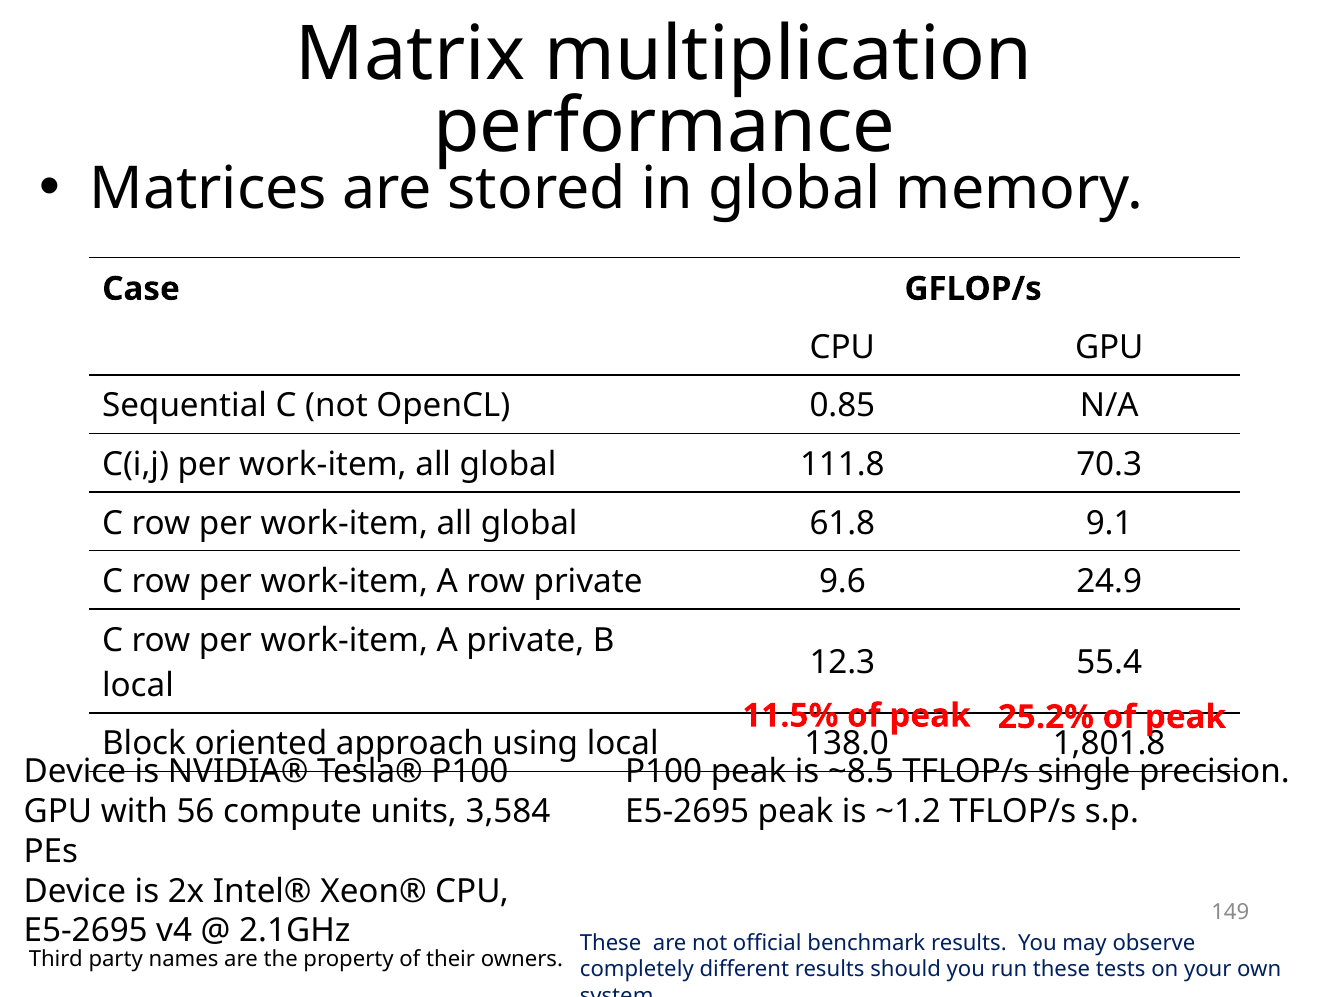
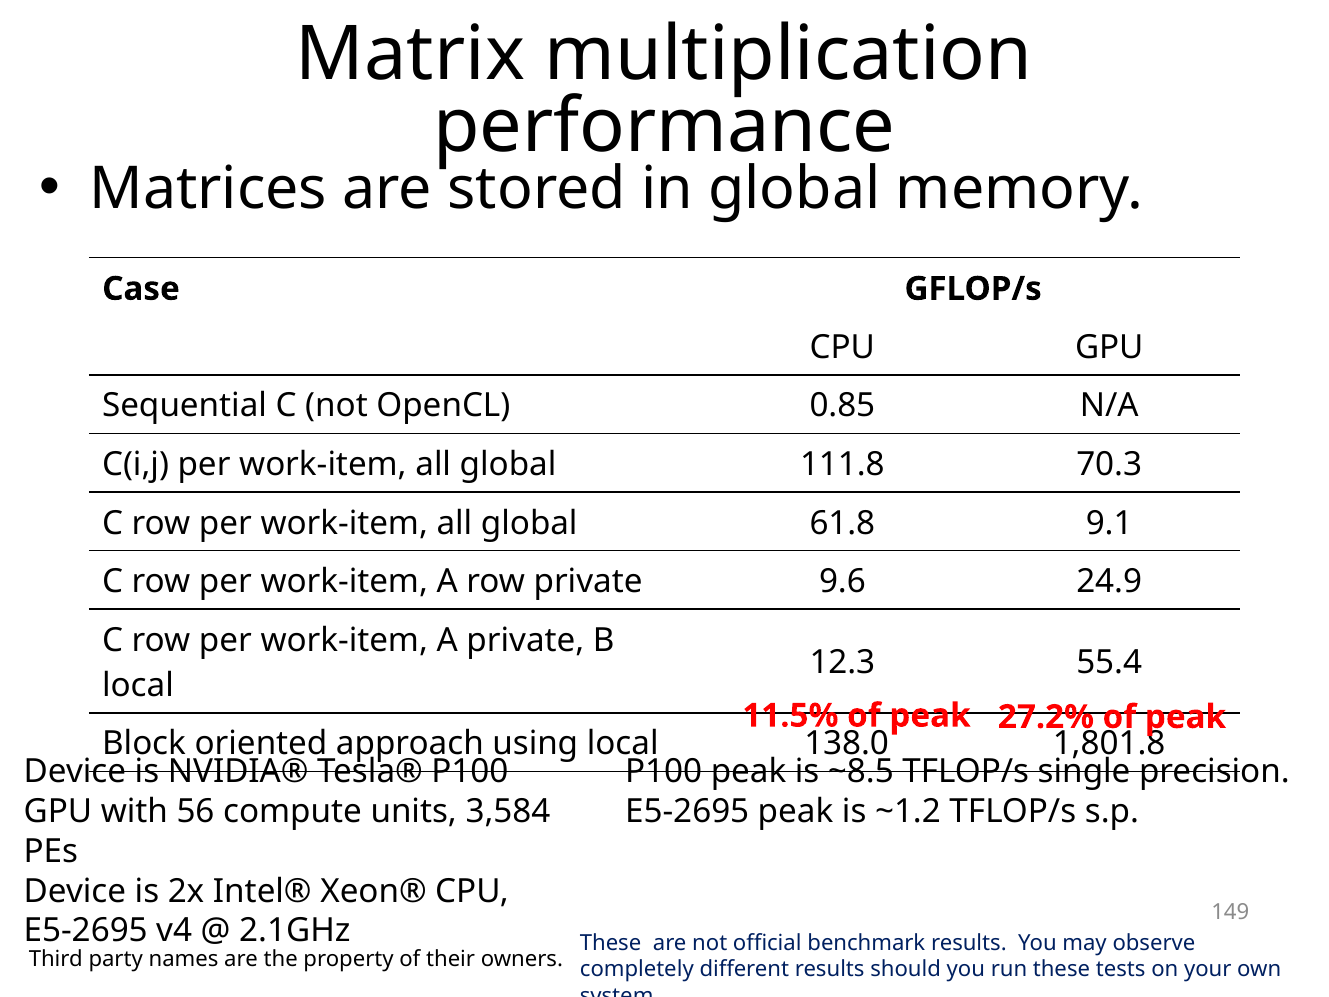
25.2%: 25.2% -> 27.2% (1046, 717)
